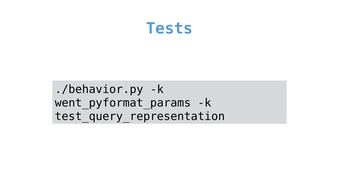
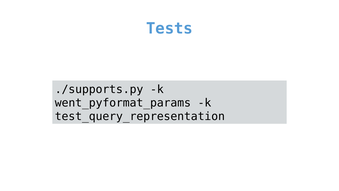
./behavior.py: ./behavior.py -> ./supports.py (99, 89)
